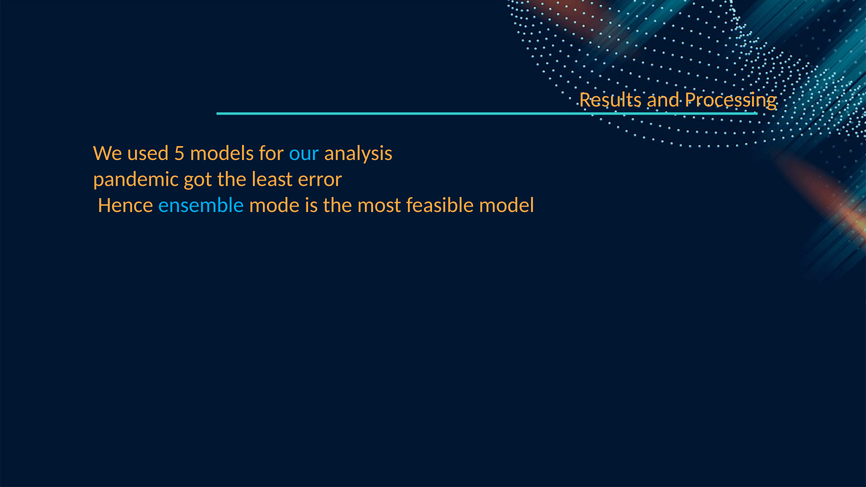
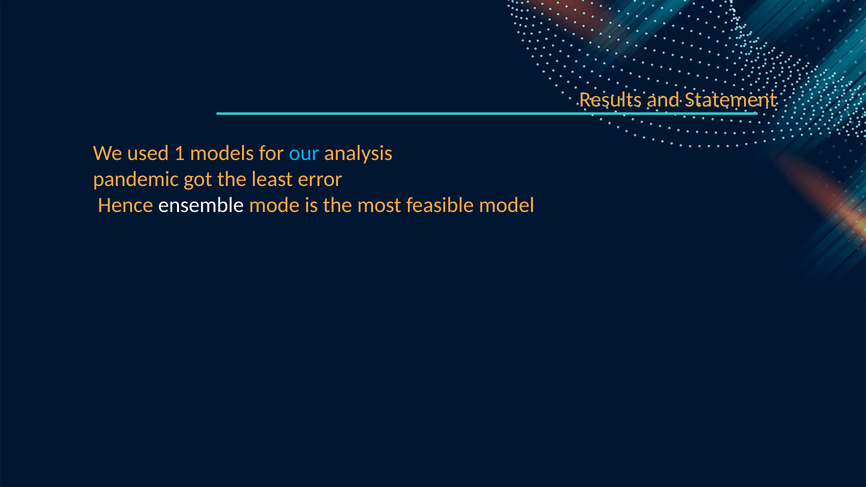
Processing: Processing -> Statement (731, 100)
5: 5 -> 1 (179, 153)
ensemble colour: light blue -> white (201, 205)
